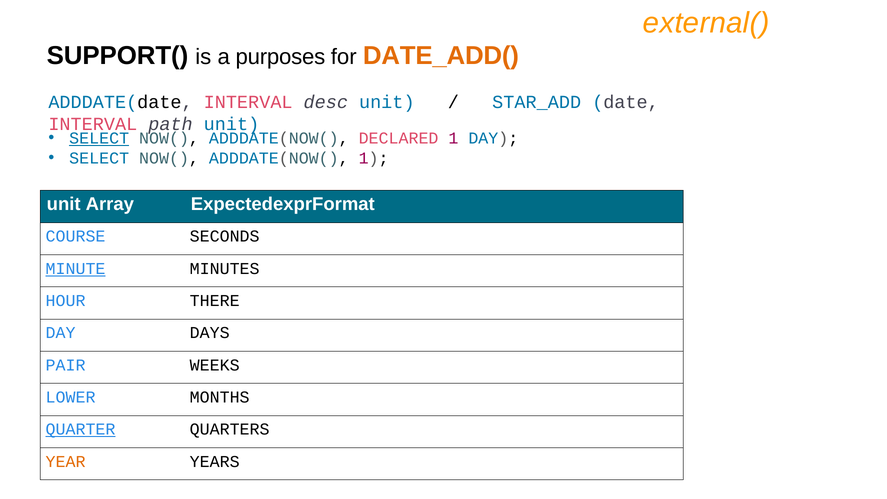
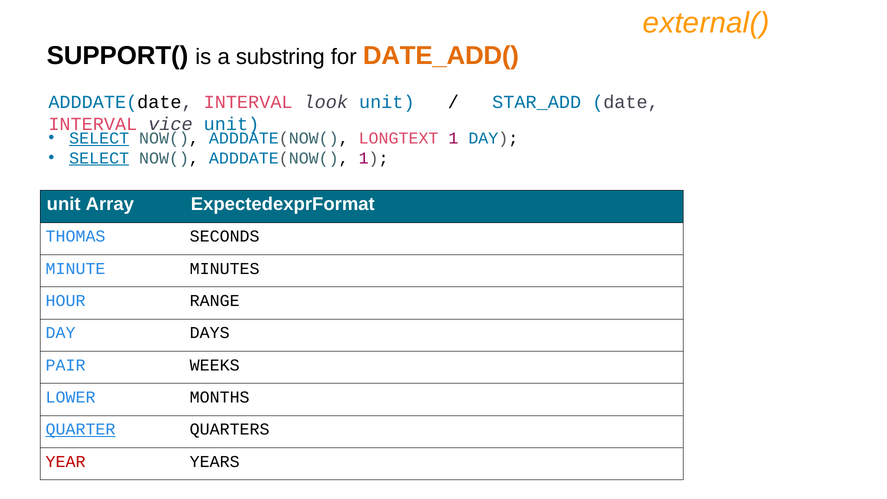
purposes: purposes -> substring (280, 57)
desc: desc -> look (326, 102)
path: path -> vice (170, 124)
DECLARED: DECLARED -> LONGTEXT (399, 138)
SELECT underline: none -> present (99, 158)
COURSE: COURSE -> THOMAS (76, 236)
MINUTE underline: present -> none (76, 269)
THERE: THERE -> RANGE (215, 301)
YEAR colour: orange -> red (66, 462)
